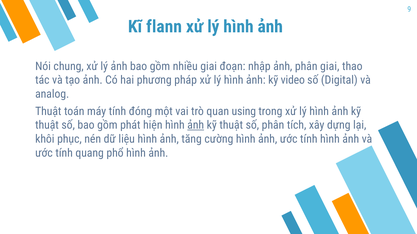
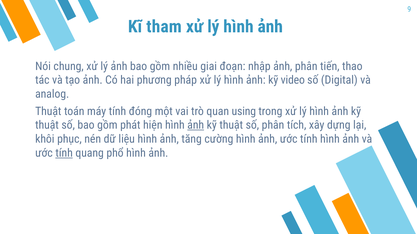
flann: flann -> tham (164, 27)
phân giai: giai -> tiến (330, 66)
tính underline: none -> present (64, 153)
